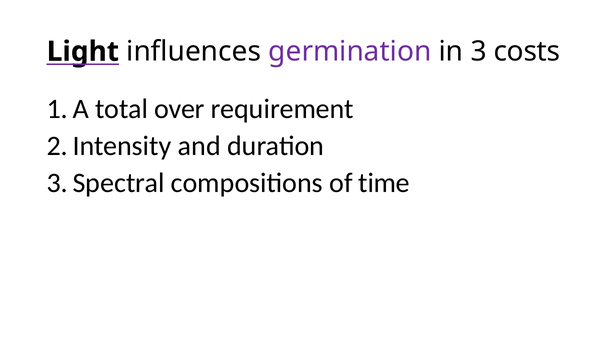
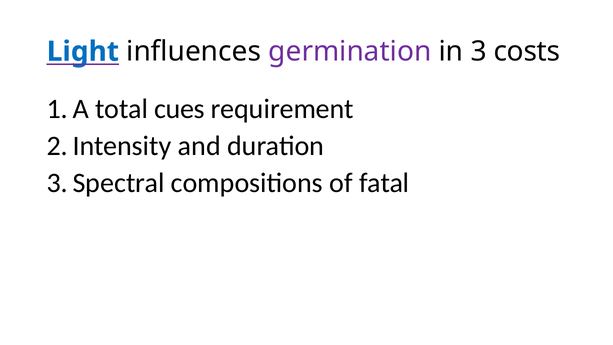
Light colour: black -> blue (83, 51)
over: over -> cues (180, 109)
time: time -> fatal (384, 183)
